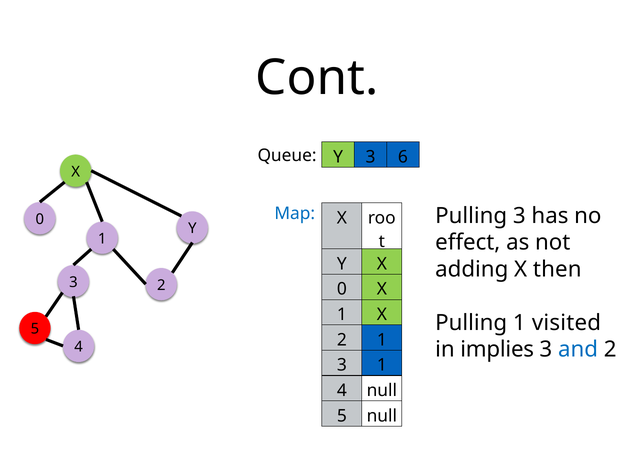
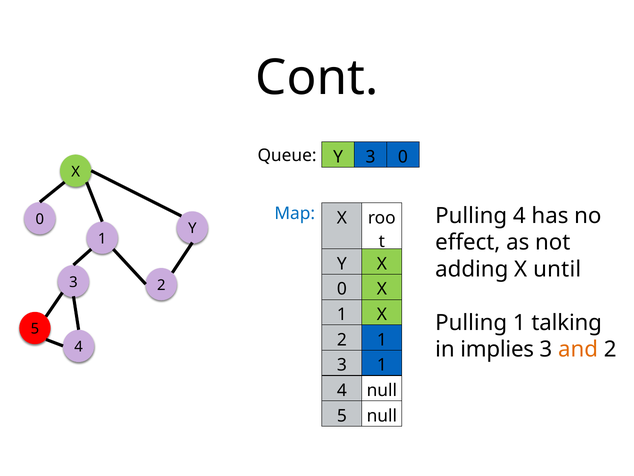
3 6: 6 -> 0 (403, 157)
Pulling 3: 3 -> 4 (519, 216)
then: then -> until (557, 269)
visited: visited -> talking (567, 322)
and colour: blue -> orange (578, 349)
